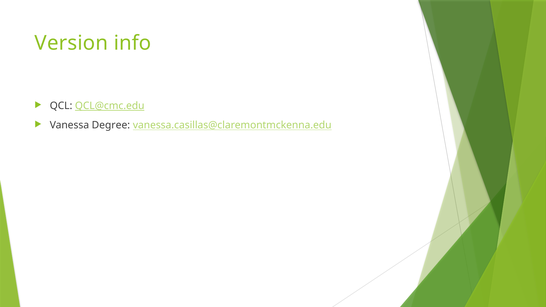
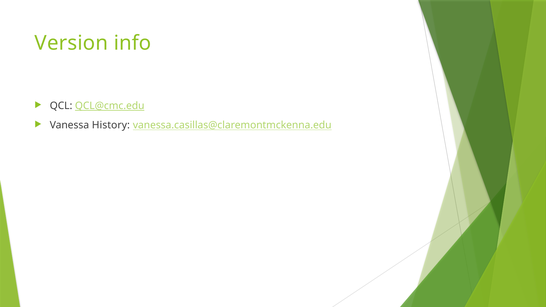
Degree: Degree -> History (111, 125)
